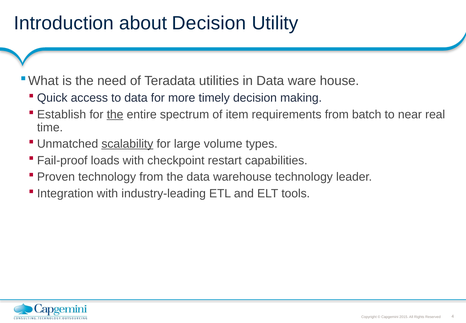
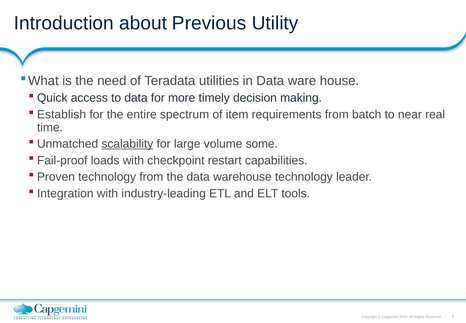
about Decision: Decision -> Previous (209, 23)
the underline: present -> none (115, 114)
types: types -> some (262, 144)
